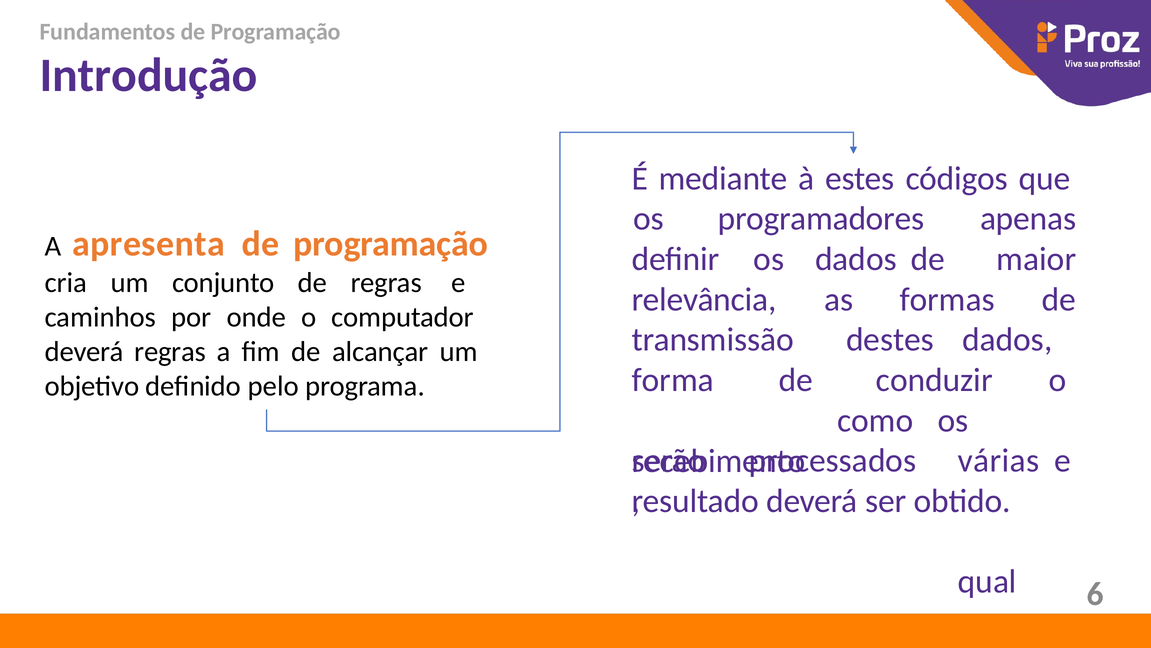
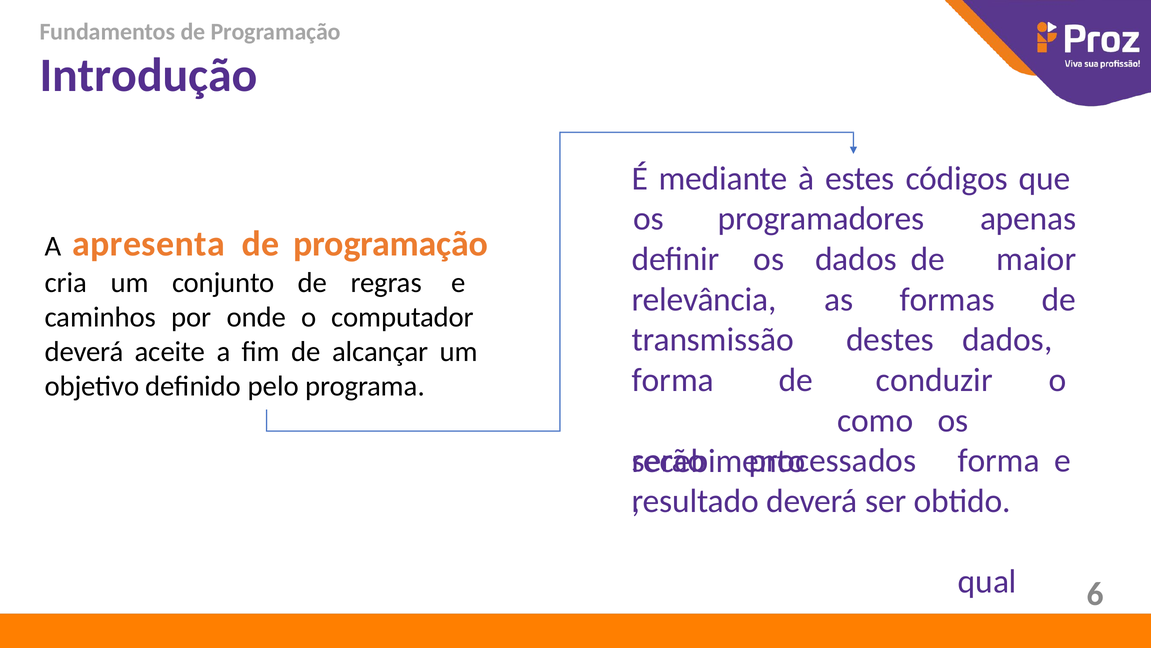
deverá regras: regras -> aceite (170, 351)
várias: várias -> forma (999, 460)
